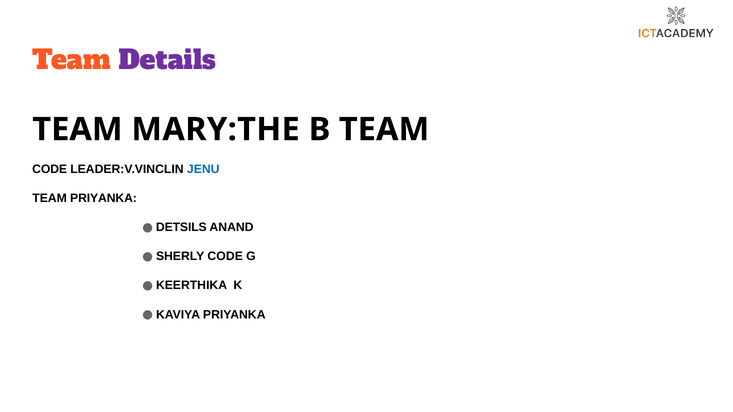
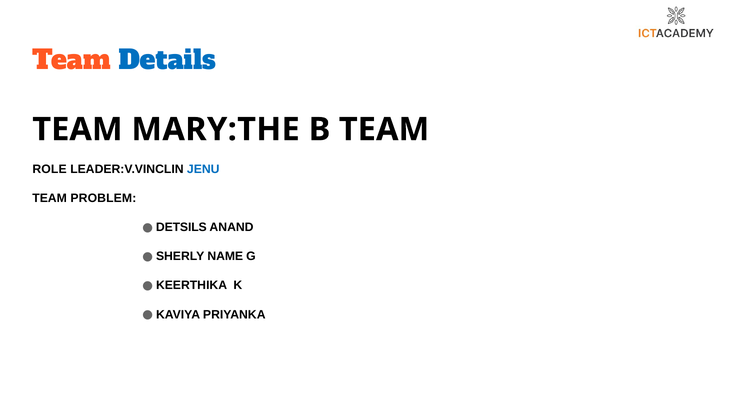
Details colour: purple -> blue (167, 61)
CODE: CODE -> ROLE (50, 169)
TEAM PRIYANKA: PRIYANKA -> PROBLEM (103, 198)
SHERLY CODE: CODE -> NAME (225, 257)
